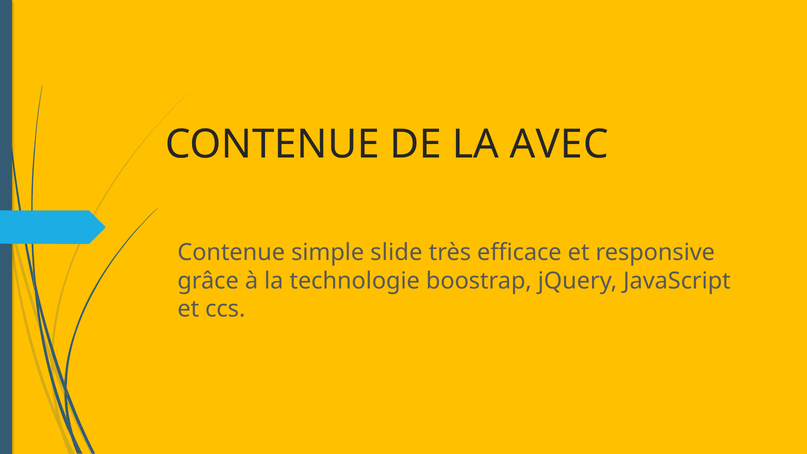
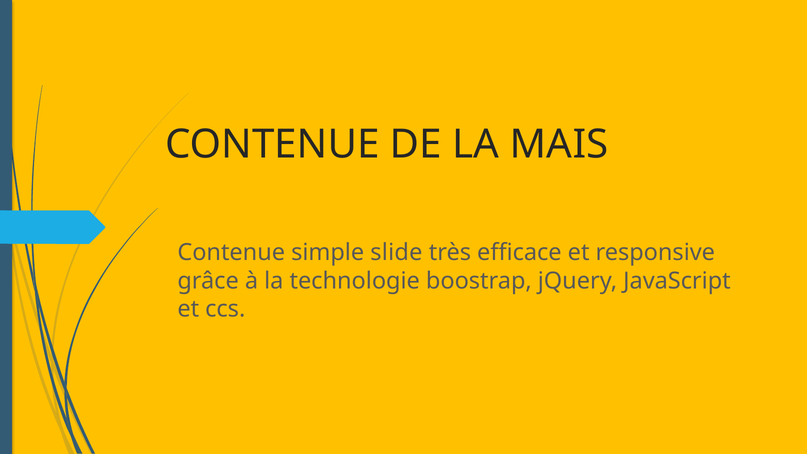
AVEC: AVEC -> MAIS (559, 144)
